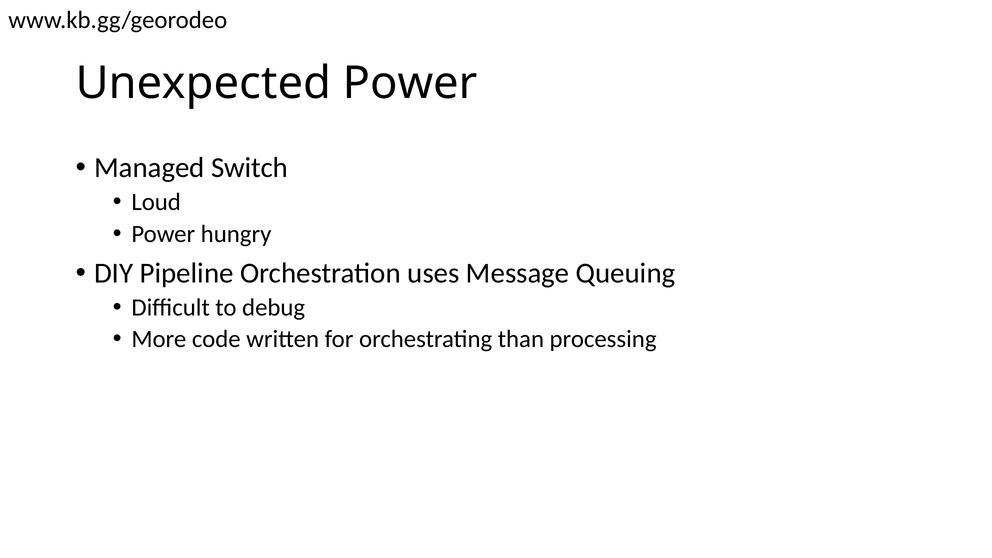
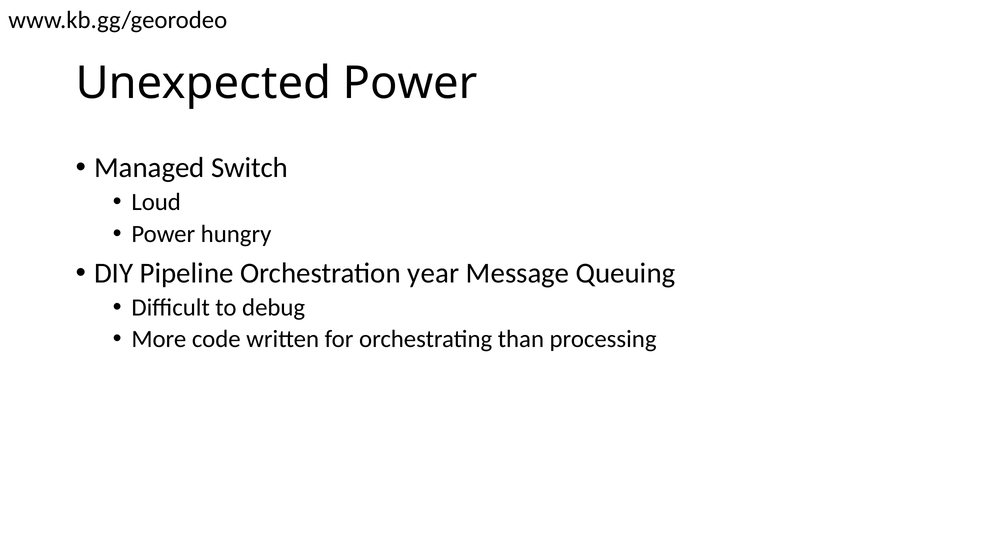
uses: uses -> year (433, 273)
